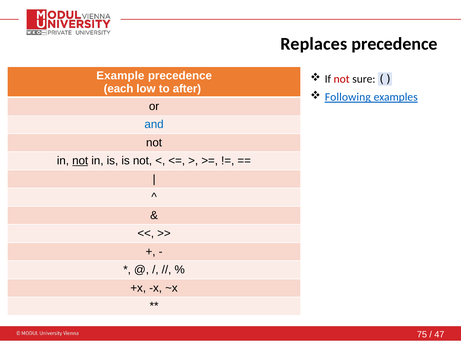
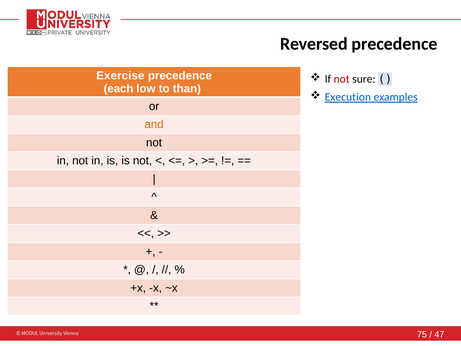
Replaces: Replaces -> Reversed (314, 44)
Example: Example -> Exercise (120, 76)
after: after -> than (187, 89)
Following: Following -> Execution (348, 97)
and colour: blue -> orange (154, 124)
not underline: present -> none (80, 161)
